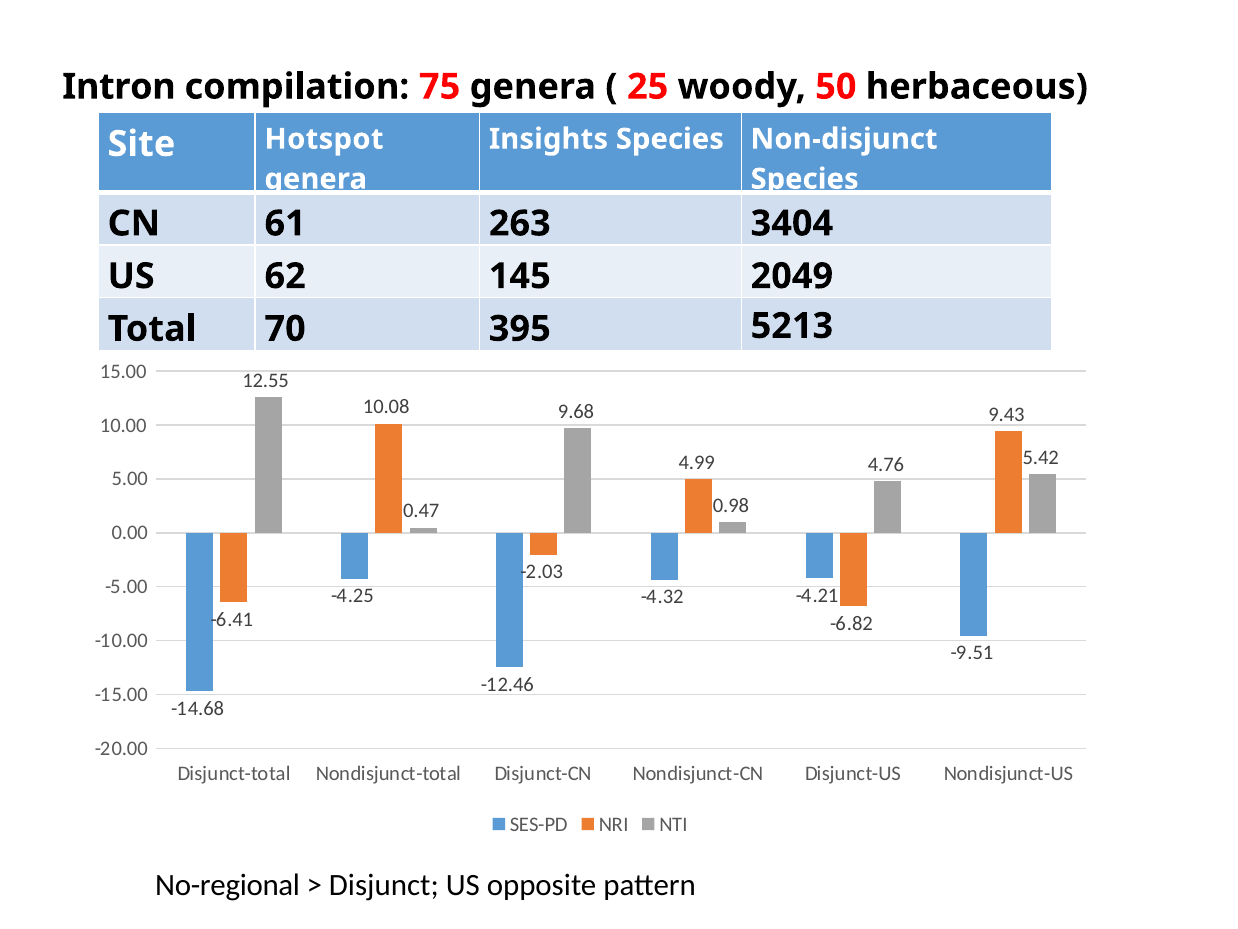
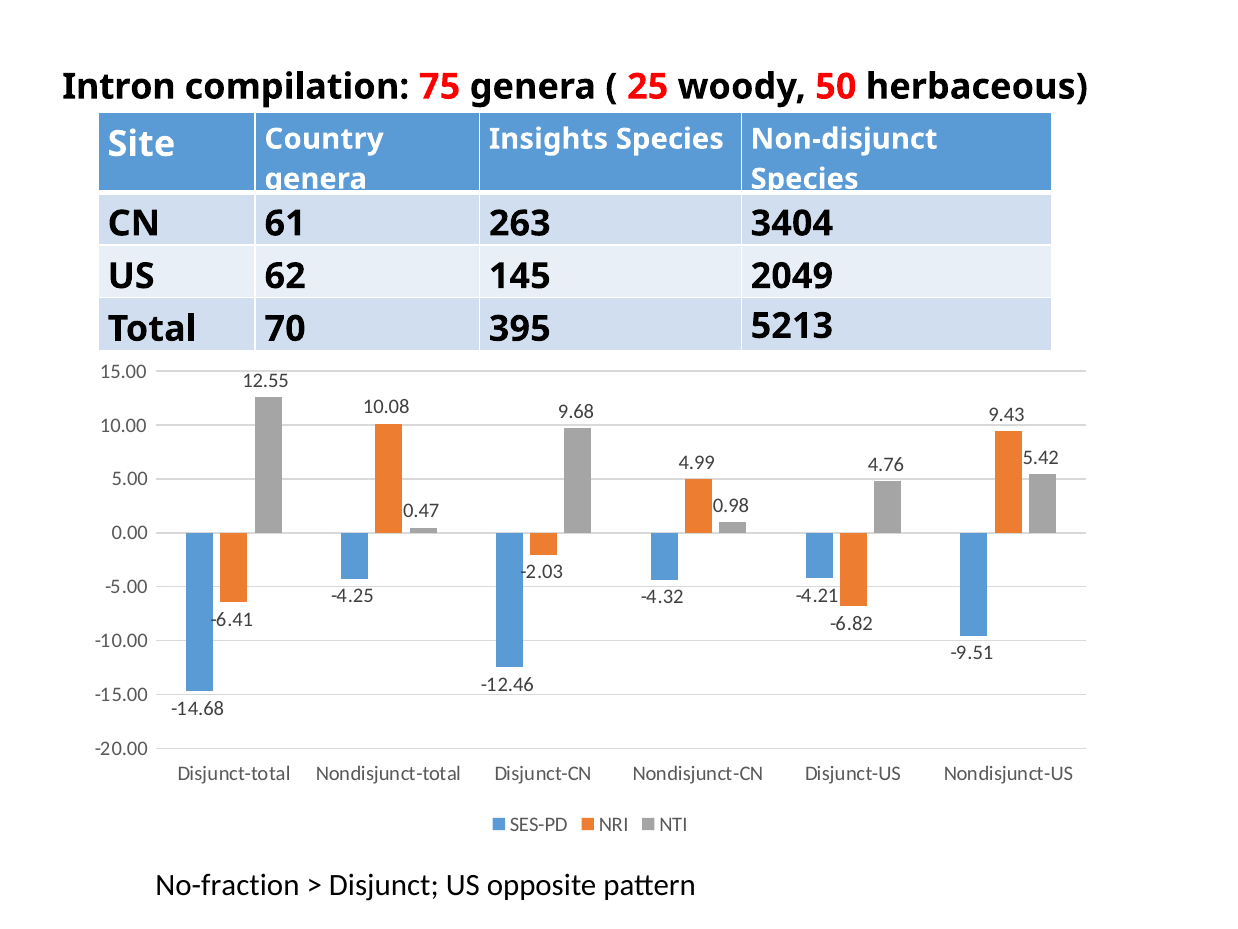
Hotspot: Hotspot -> Country (324, 139)
No-regional: No-regional -> No-fraction (227, 884)
